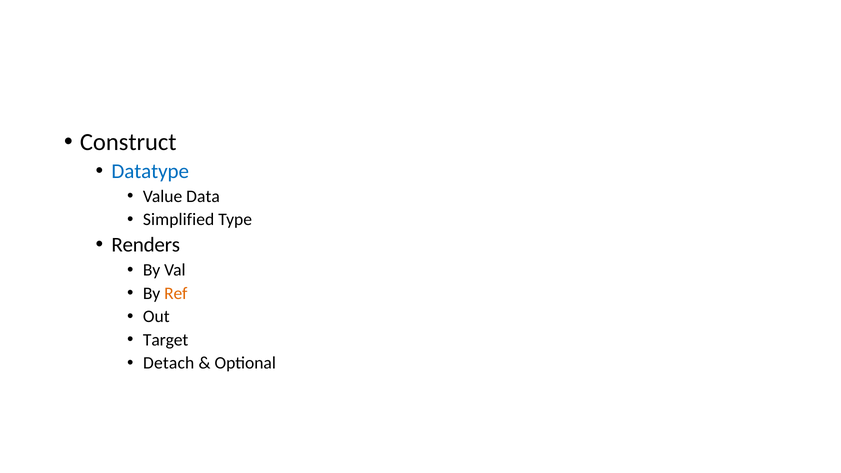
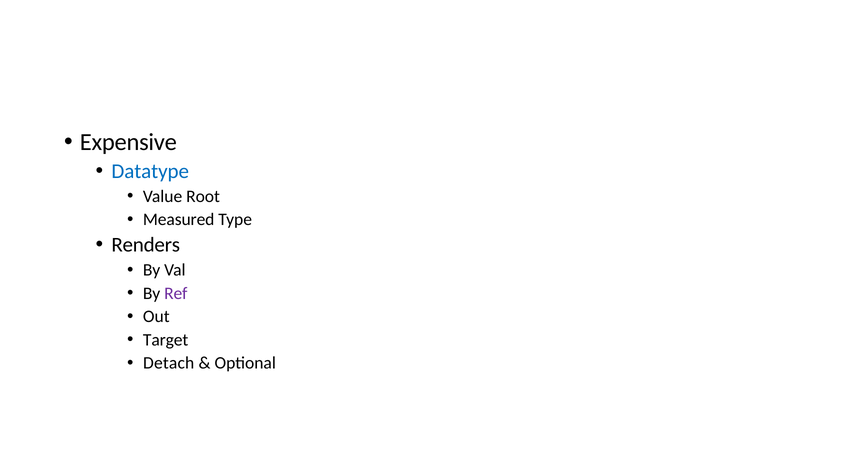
Construct: Construct -> Expensive (128, 142)
Data: Data -> Root (203, 196)
Simplified: Simplified -> Measured (179, 220)
Ref colour: orange -> purple (176, 293)
